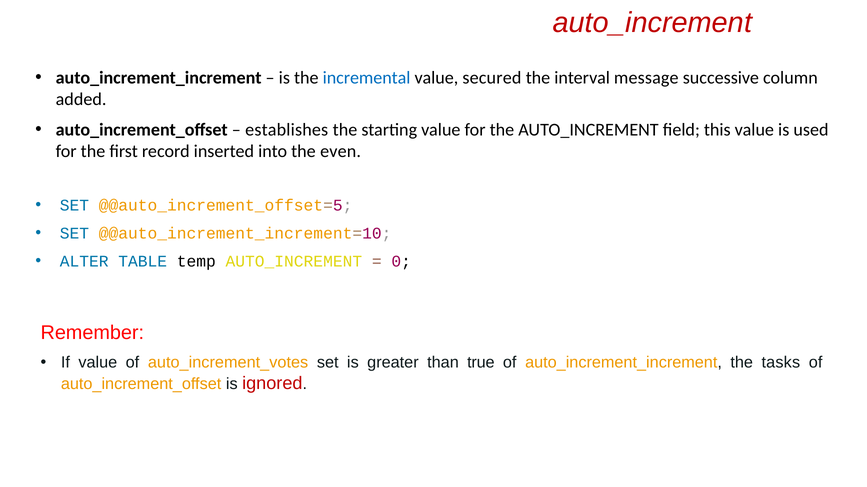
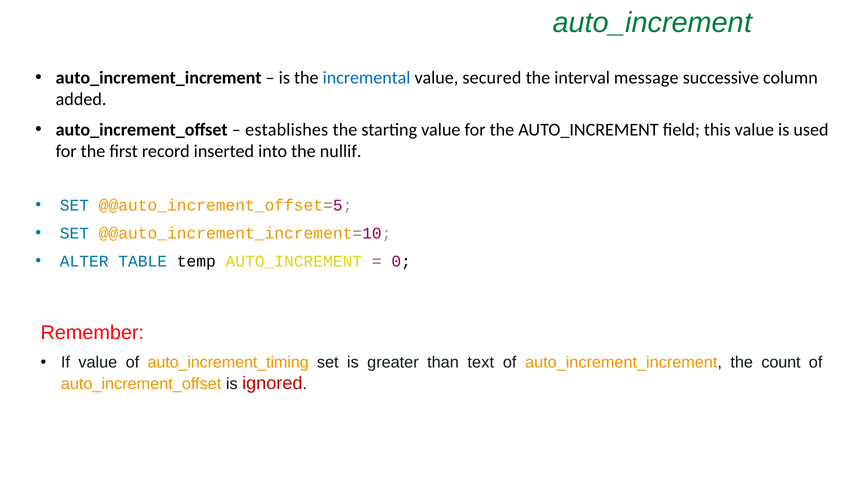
auto_increment colour: red -> green (652, 23)
even: even -> nullif (341, 152)
auto_increment_votes: auto_increment_votes -> auto_increment_timing (228, 363)
true: true -> text (481, 363)
tasks: tasks -> count (781, 363)
